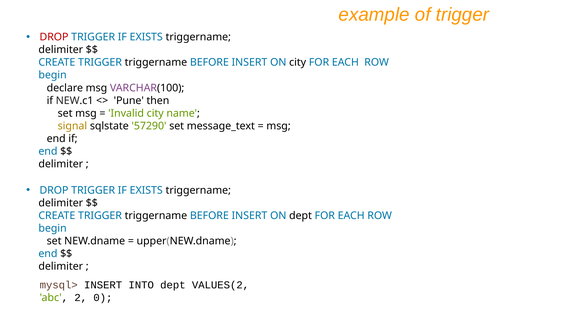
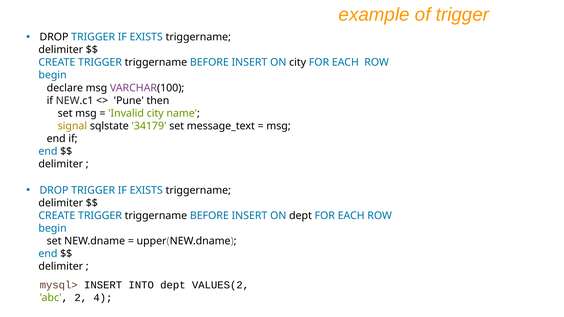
DROP colour: red -> black (54, 37)
57290: 57290 -> 34179 (149, 126)
0: 0 -> 4 (103, 298)
